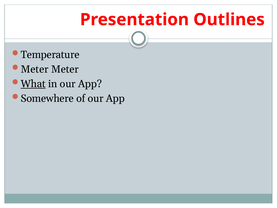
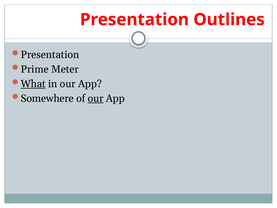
Temperature: Temperature -> Presentation (50, 55)
Meter: Meter -> Prime (35, 69)
our underline: none -> present (96, 98)
